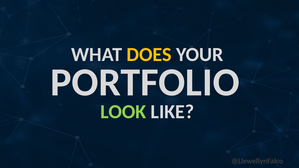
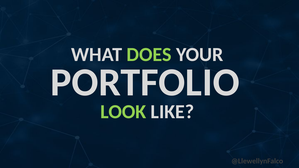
DOES colour: yellow -> light green (149, 55)
